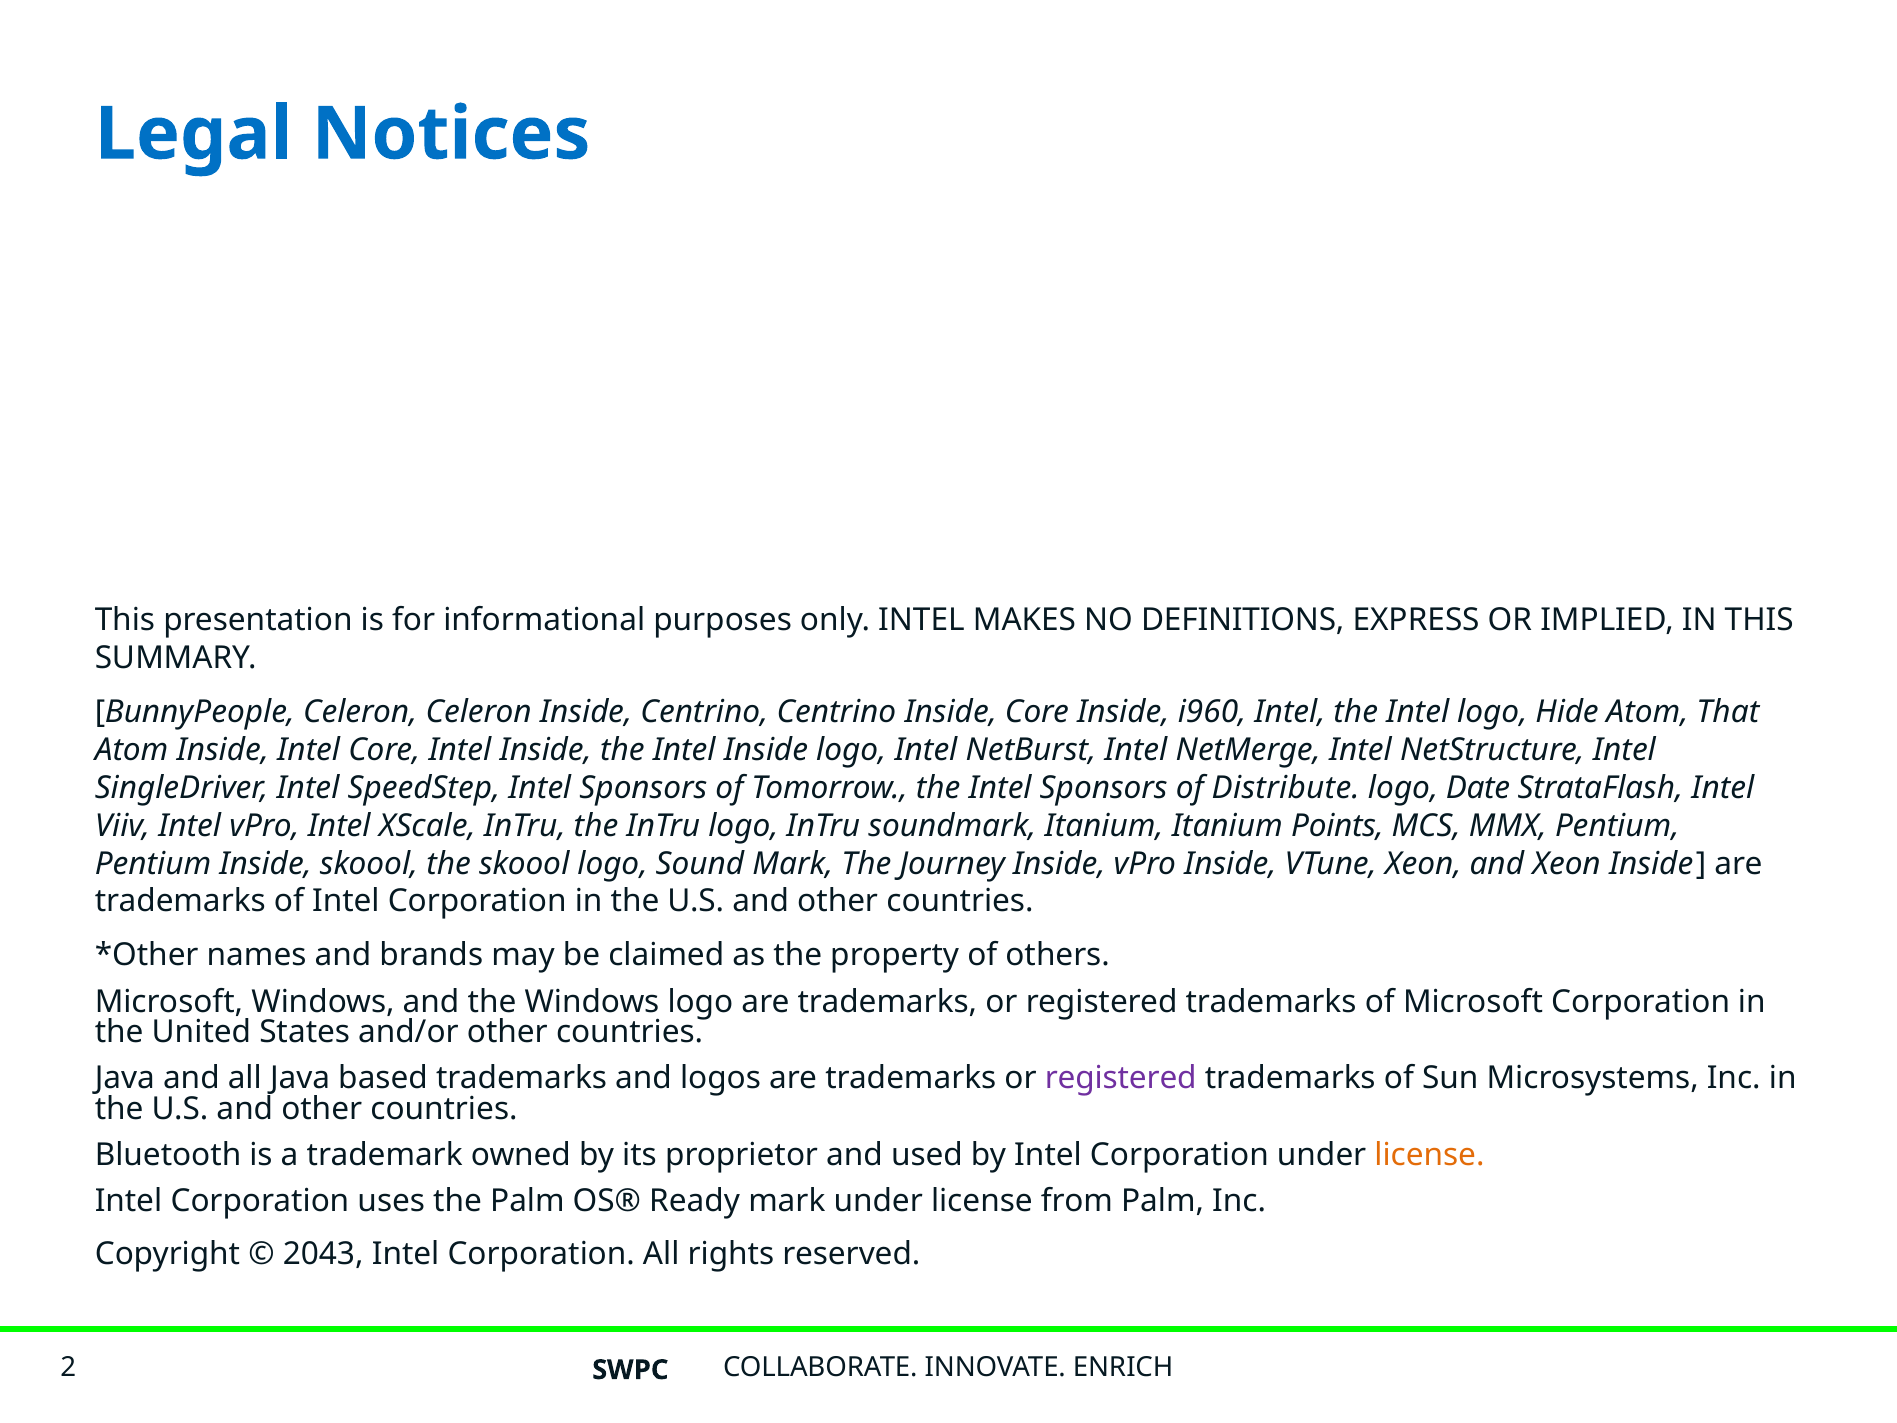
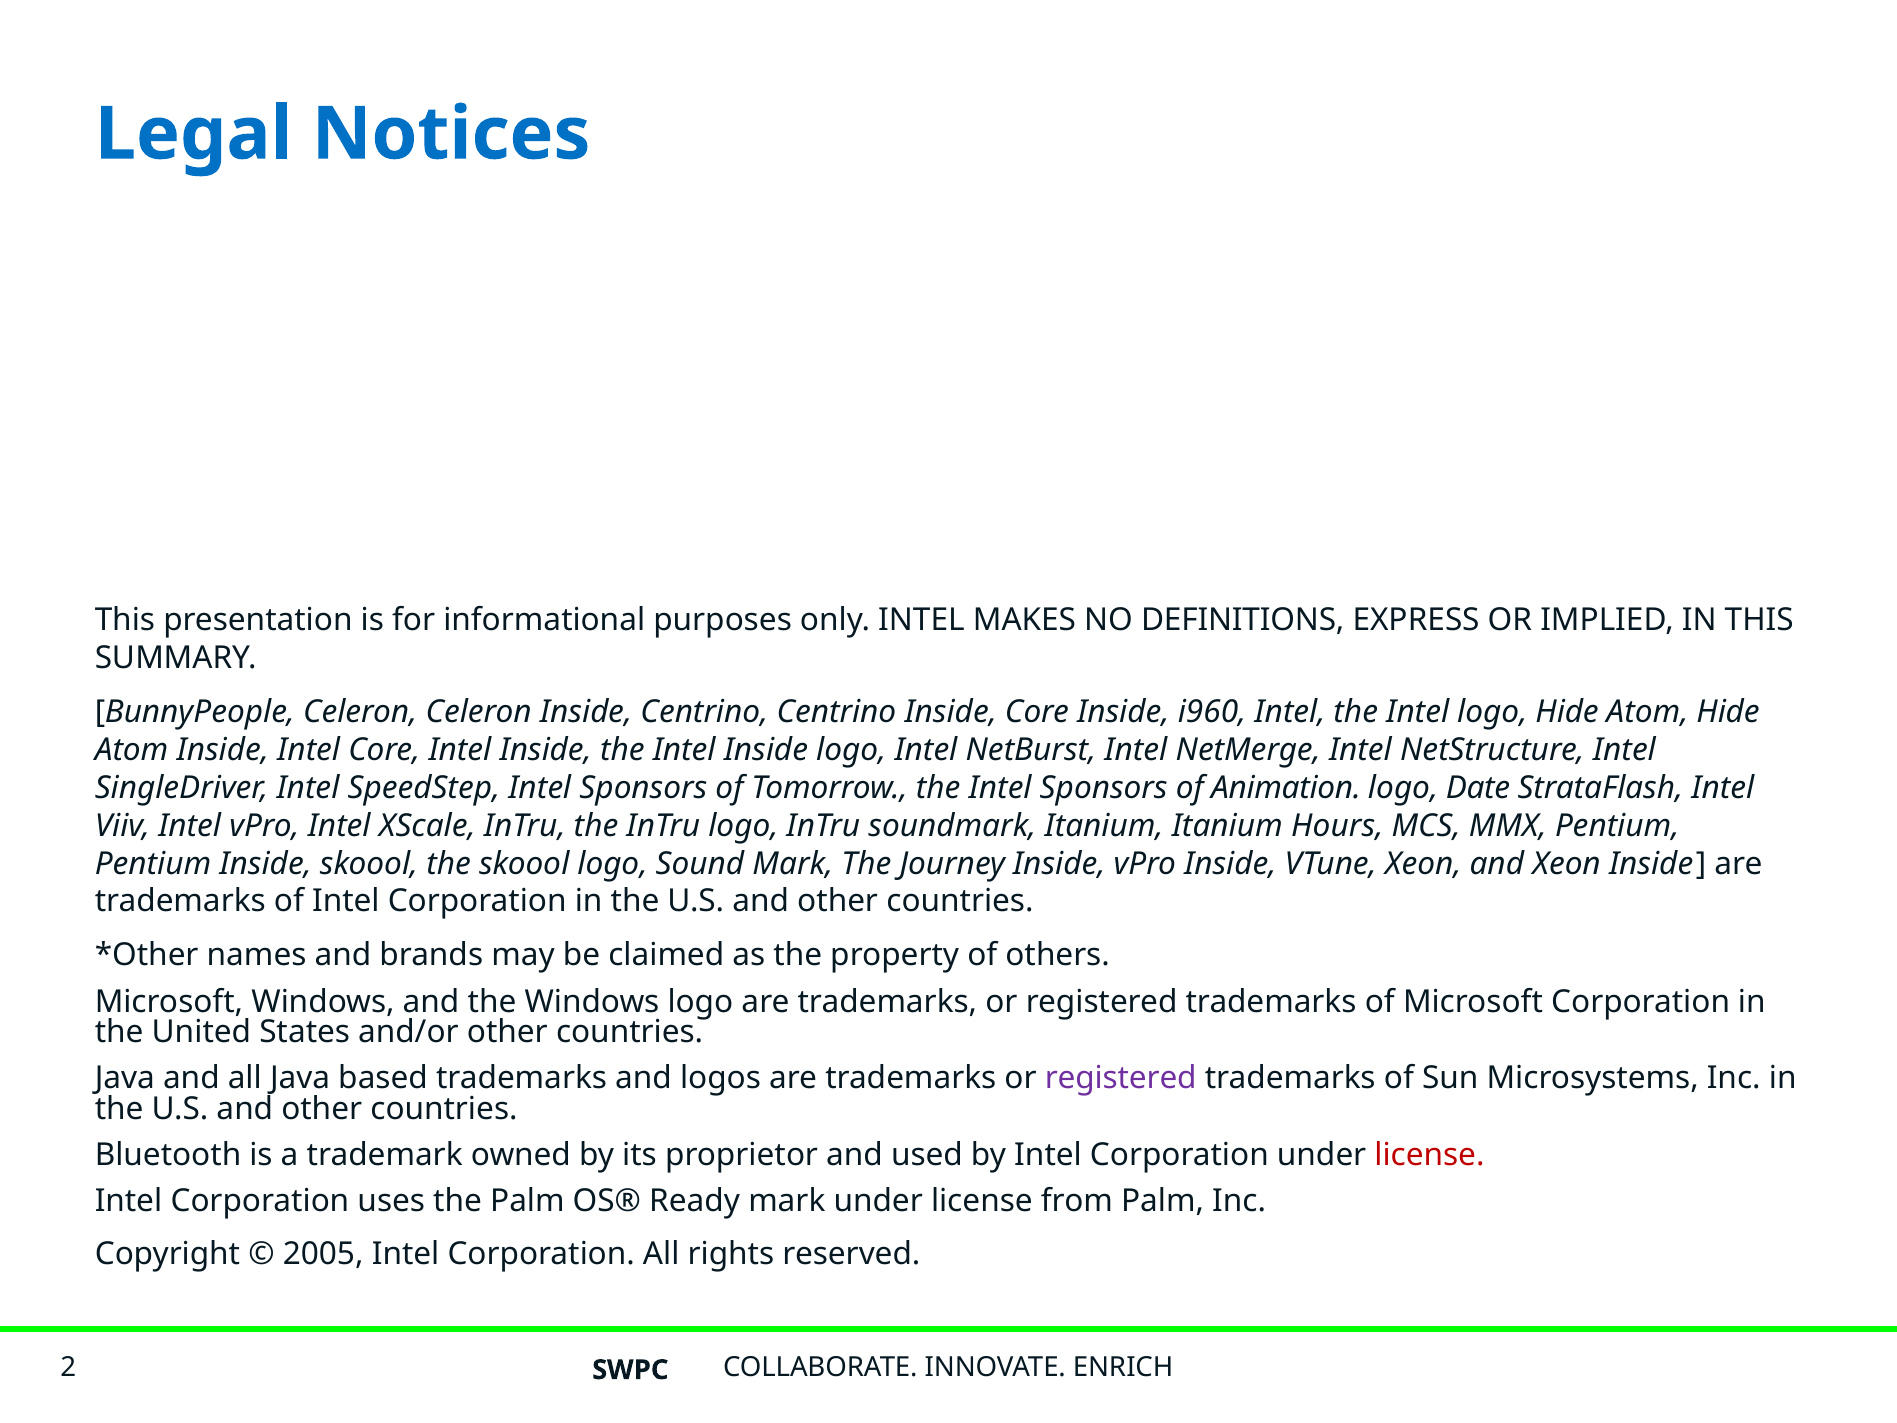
Atom That: That -> Hide (1728, 712)
Distribute: Distribute -> Animation (1286, 788)
Points: Points -> Hours (1337, 826)
license colour: orange -> red (1429, 1155)
2043: 2043 -> 2005 (323, 1254)
